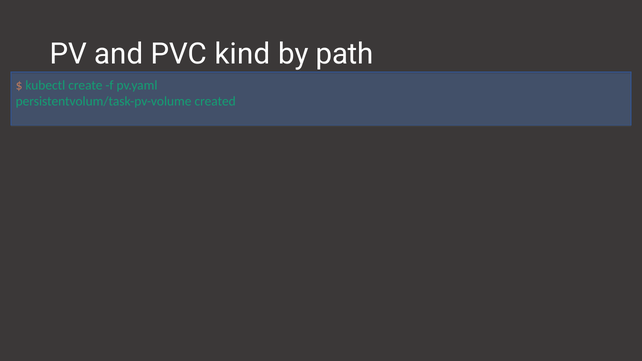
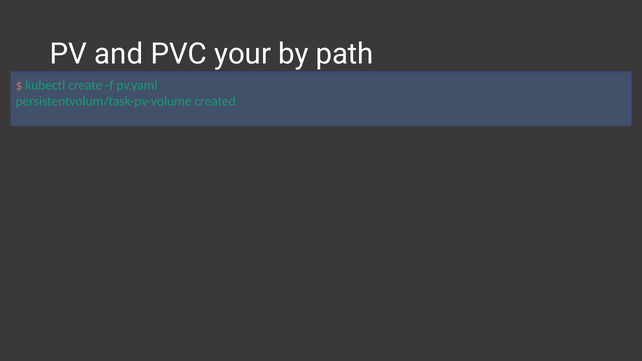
kind: kind -> your (243, 54)
